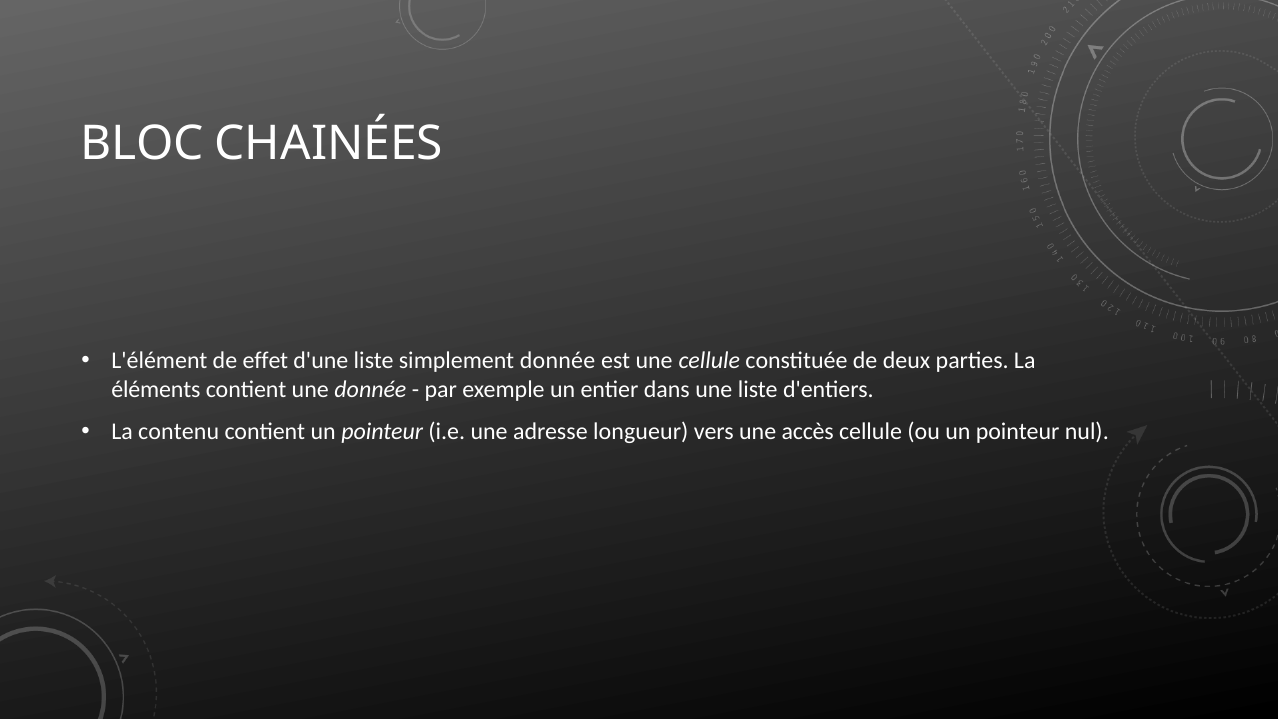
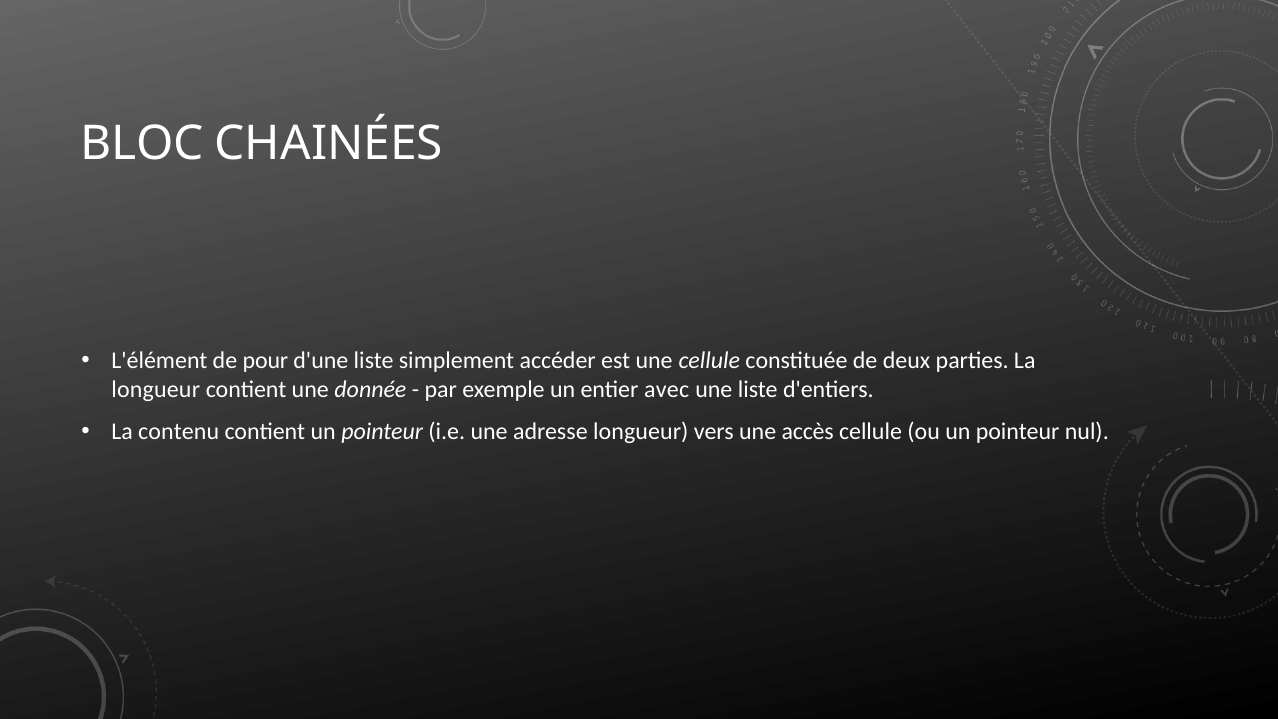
effet: effet -> pour (265, 361)
simplement donnée: donnée -> accéder (558, 361)
éléments: éléments -> longueur (156, 390)
dans: dans -> avec (667, 390)
